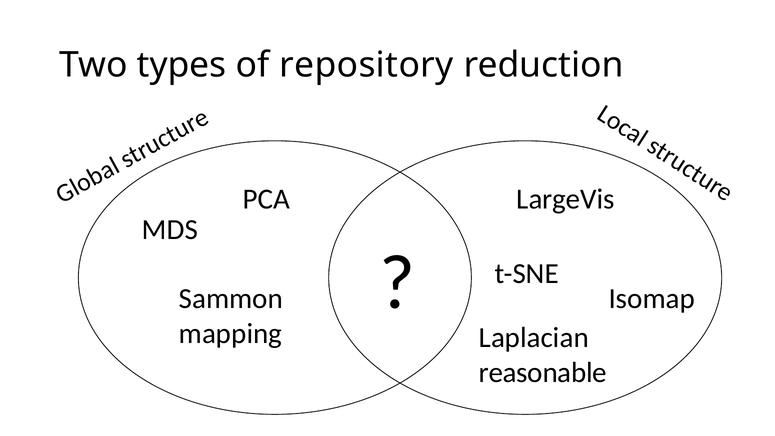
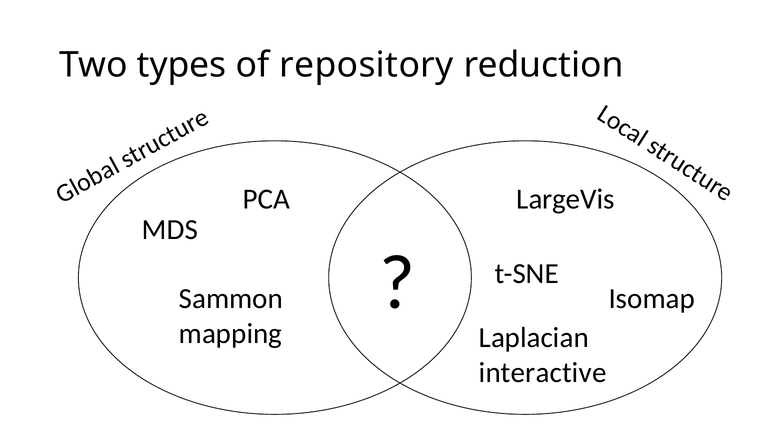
reasonable: reasonable -> interactive (543, 372)
